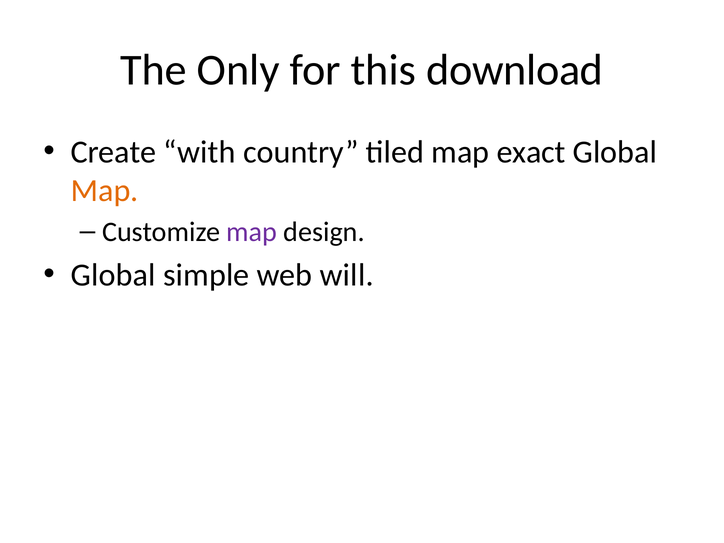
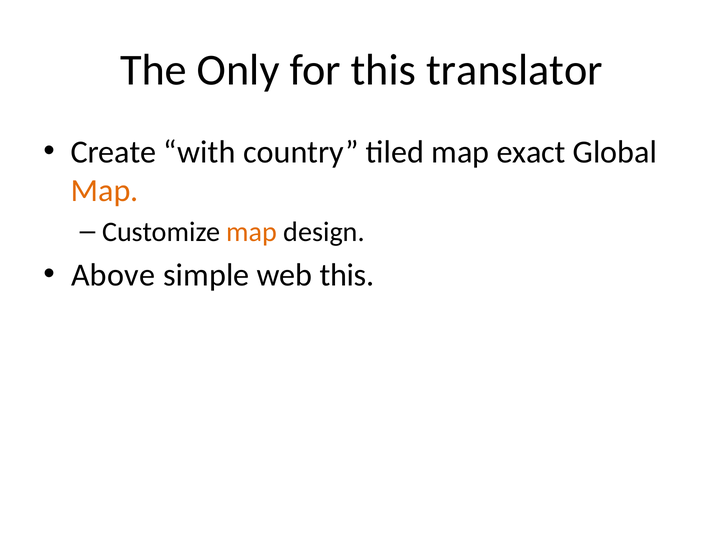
download: download -> translator (515, 70)
map colour: purple -> orange (252, 232)
Global: Global -> Above (113, 275)
web will: will -> this (347, 275)
